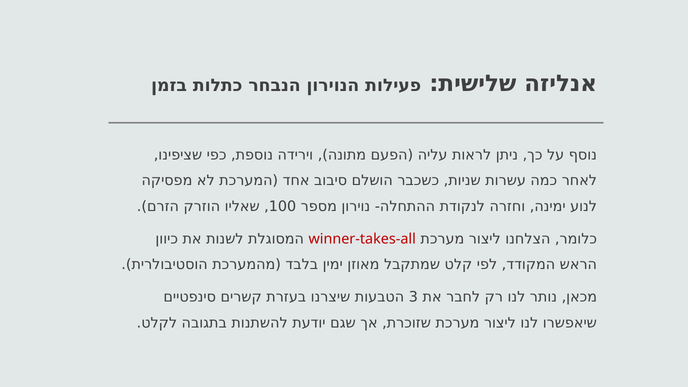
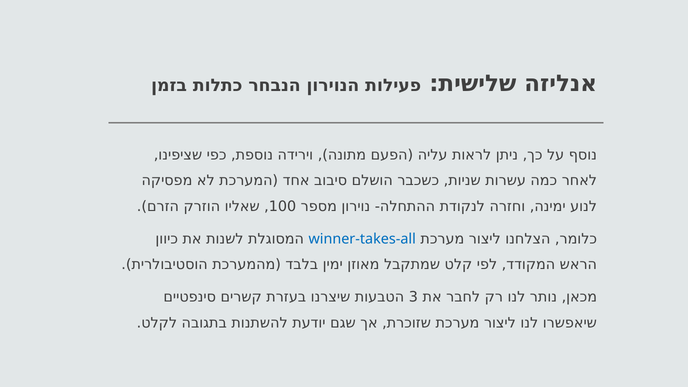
winner-takes-all colour: red -> blue (362, 239)
